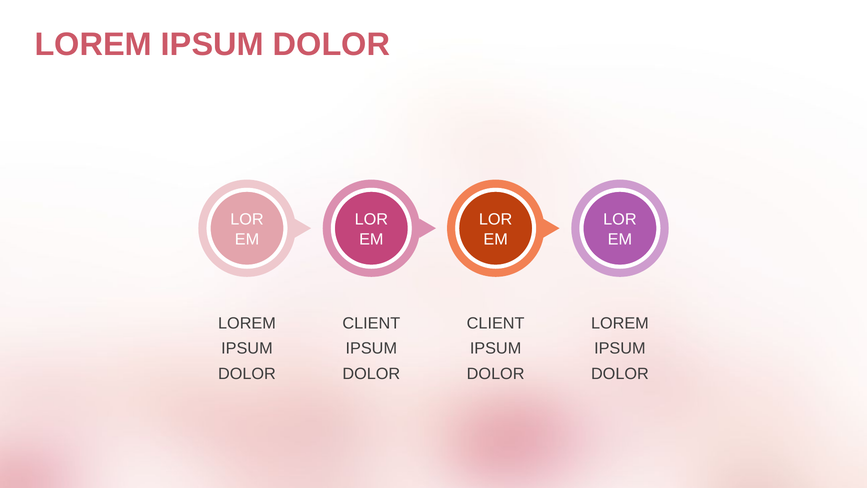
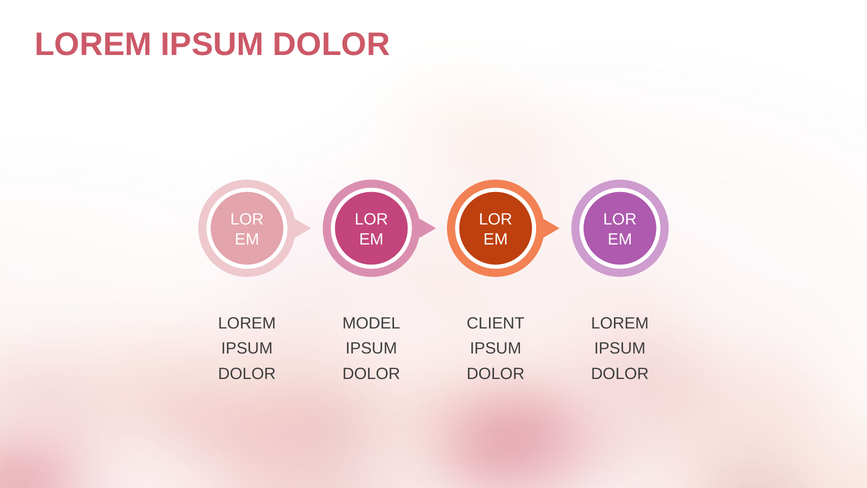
CLIENT: CLIENT -> MODEL (371, 323)
